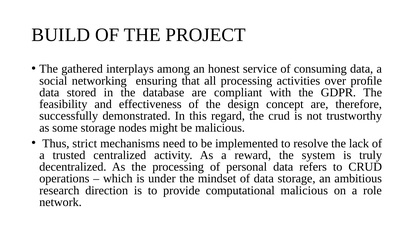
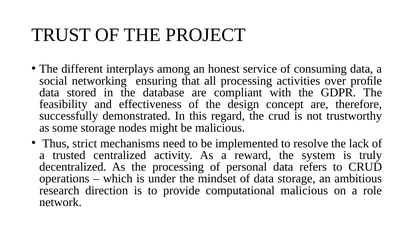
BUILD: BUILD -> TRUST (61, 35)
gathered: gathered -> different (82, 69)
